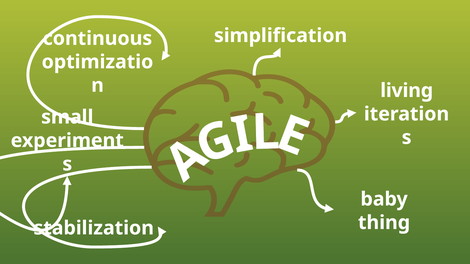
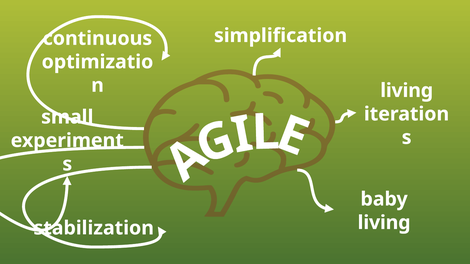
thing: thing -> living (384, 223)
